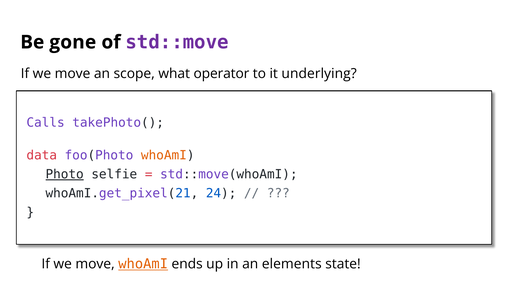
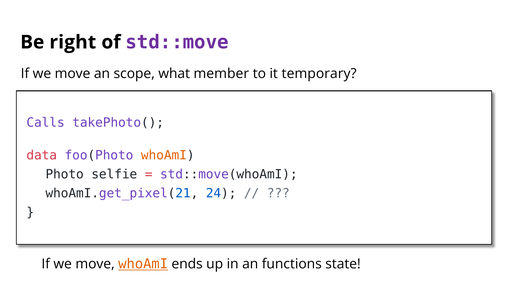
gone: gone -> right (73, 42)
operator: operator -> member (221, 74)
underlying: underlying -> temporary (319, 74)
Photo underline: present -> none (65, 174)
elements: elements -> functions (292, 264)
